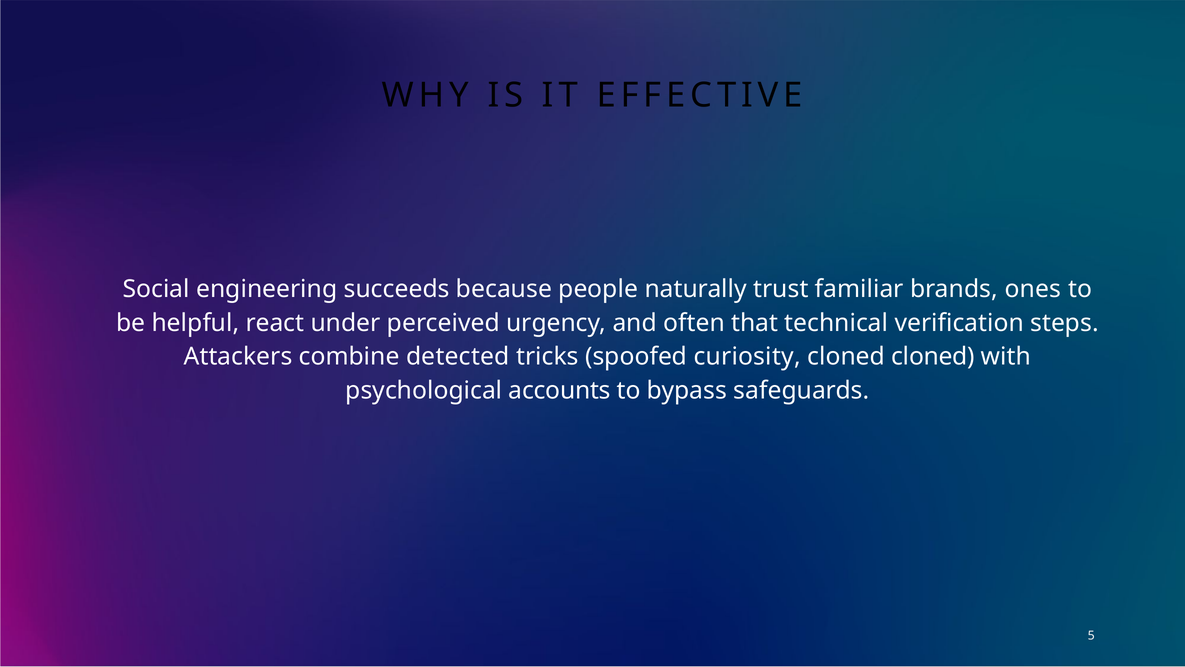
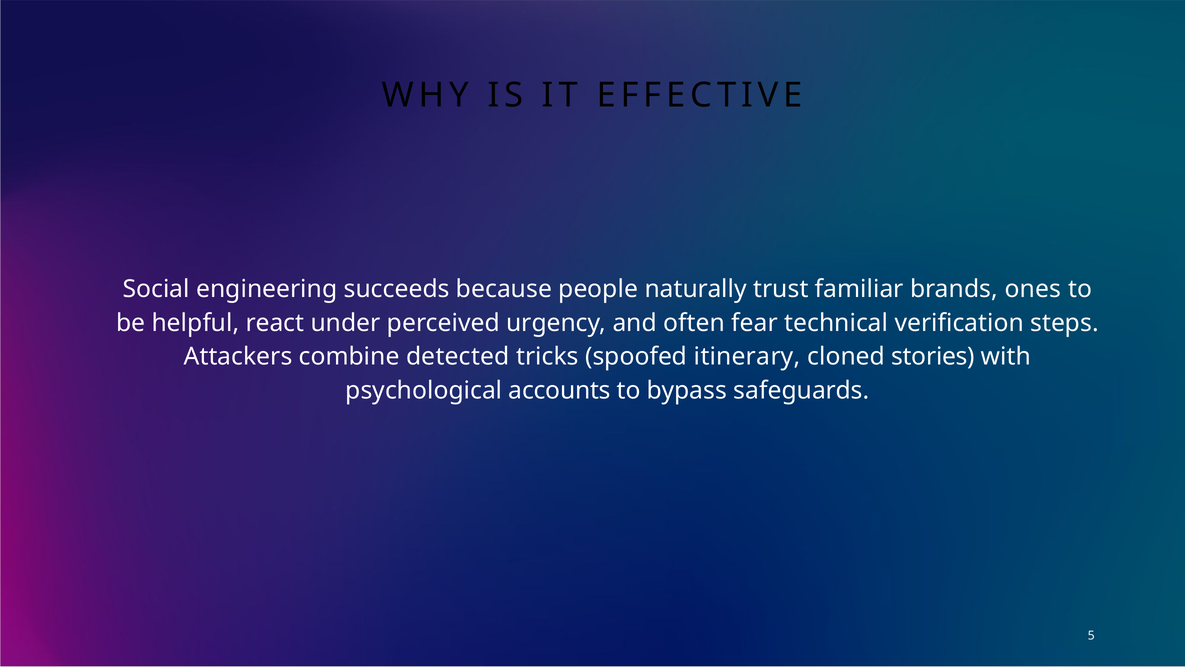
that: that -> fear (755, 323)
curiosity: curiosity -> itinerary (747, 357)
cloned cloned: cloned -> stories (933, 357)
